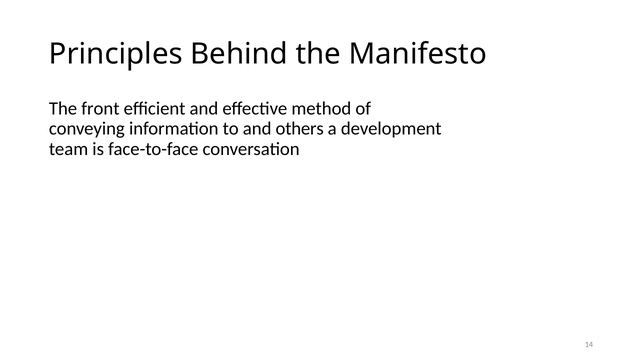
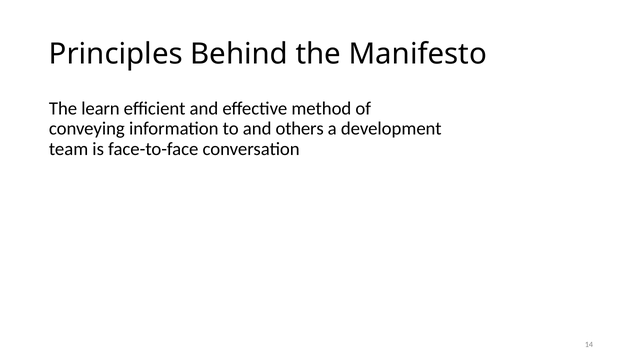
front: front -> learn (101, 109)
